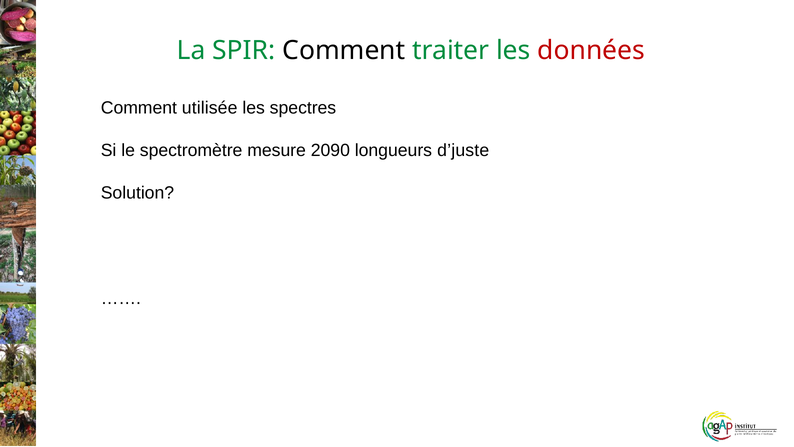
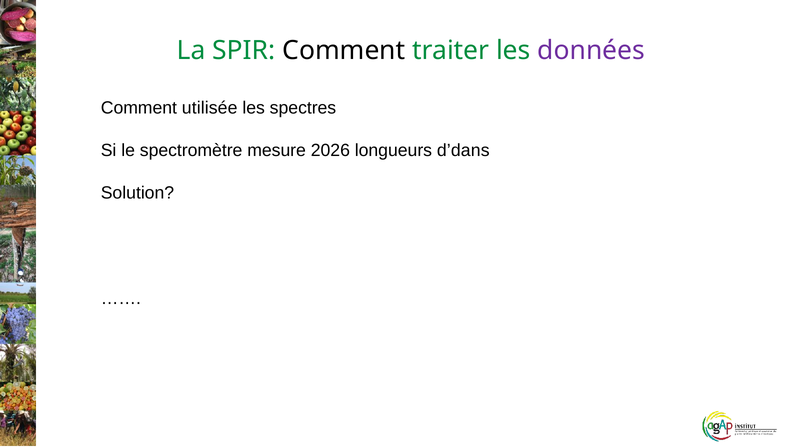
données colour: red -> purple (591, 50)
2090: 2090 -> 2026 (330, 150)
d’juste: d’juste -> d’dans (463, 150)
